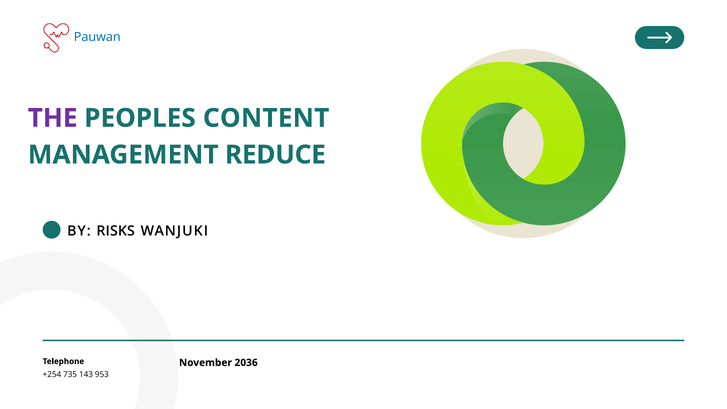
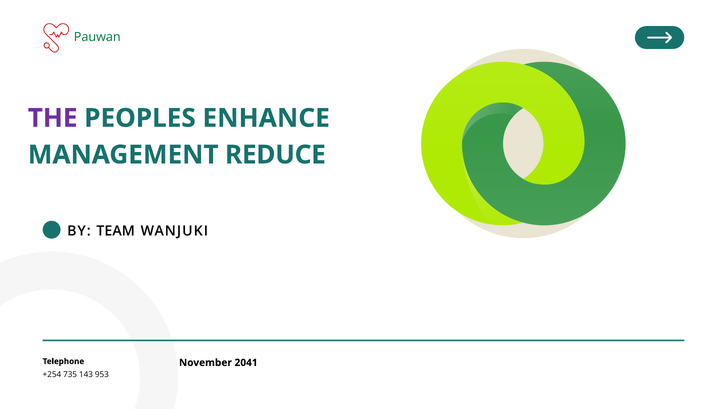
Pauwan colour: blue -> green (97, 37)
CONTENT: CONTENT -> ENHANCE (266, 118)
RISKS: RISKS -> TEAM (116, 231)
2036: 2036 -> 2041 (246, 363)
